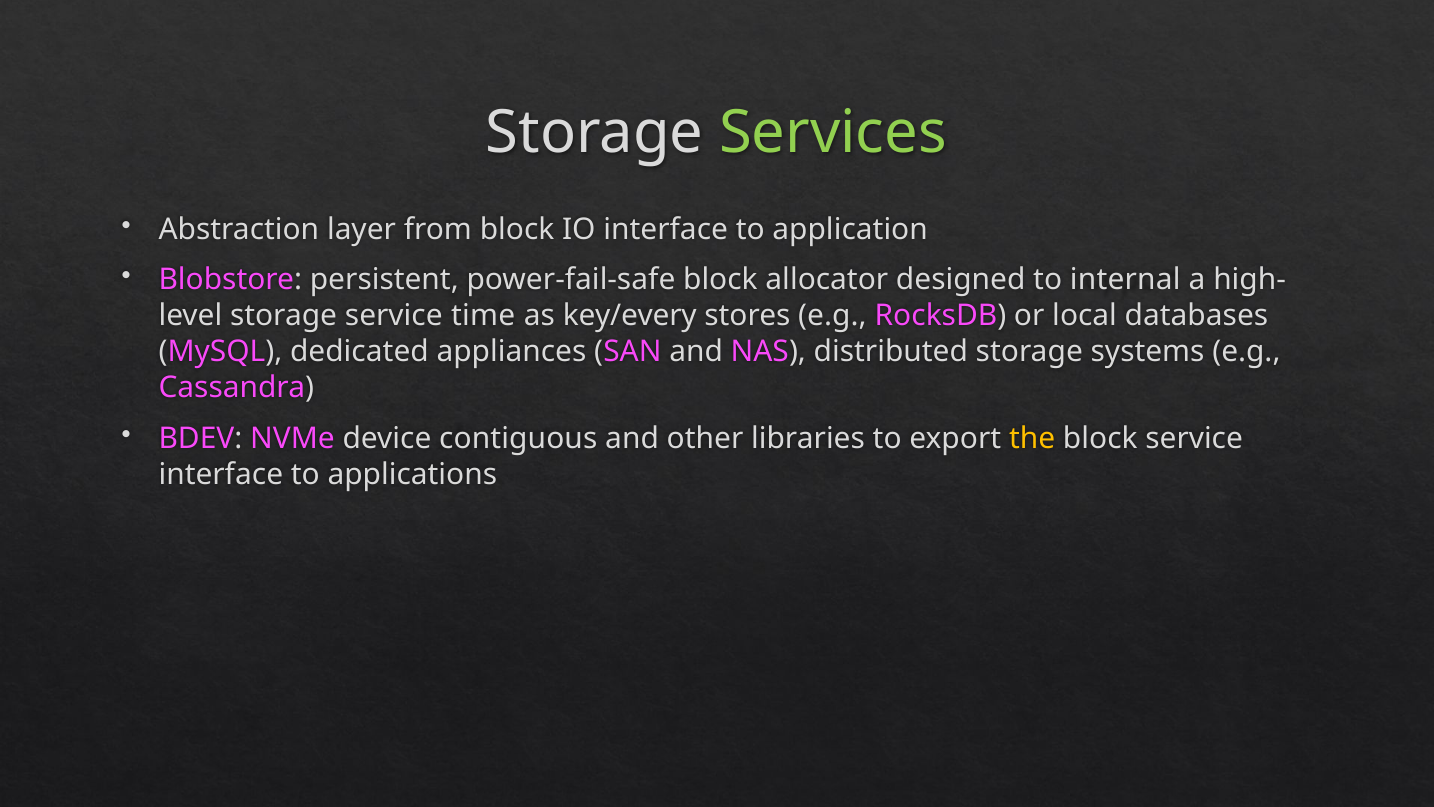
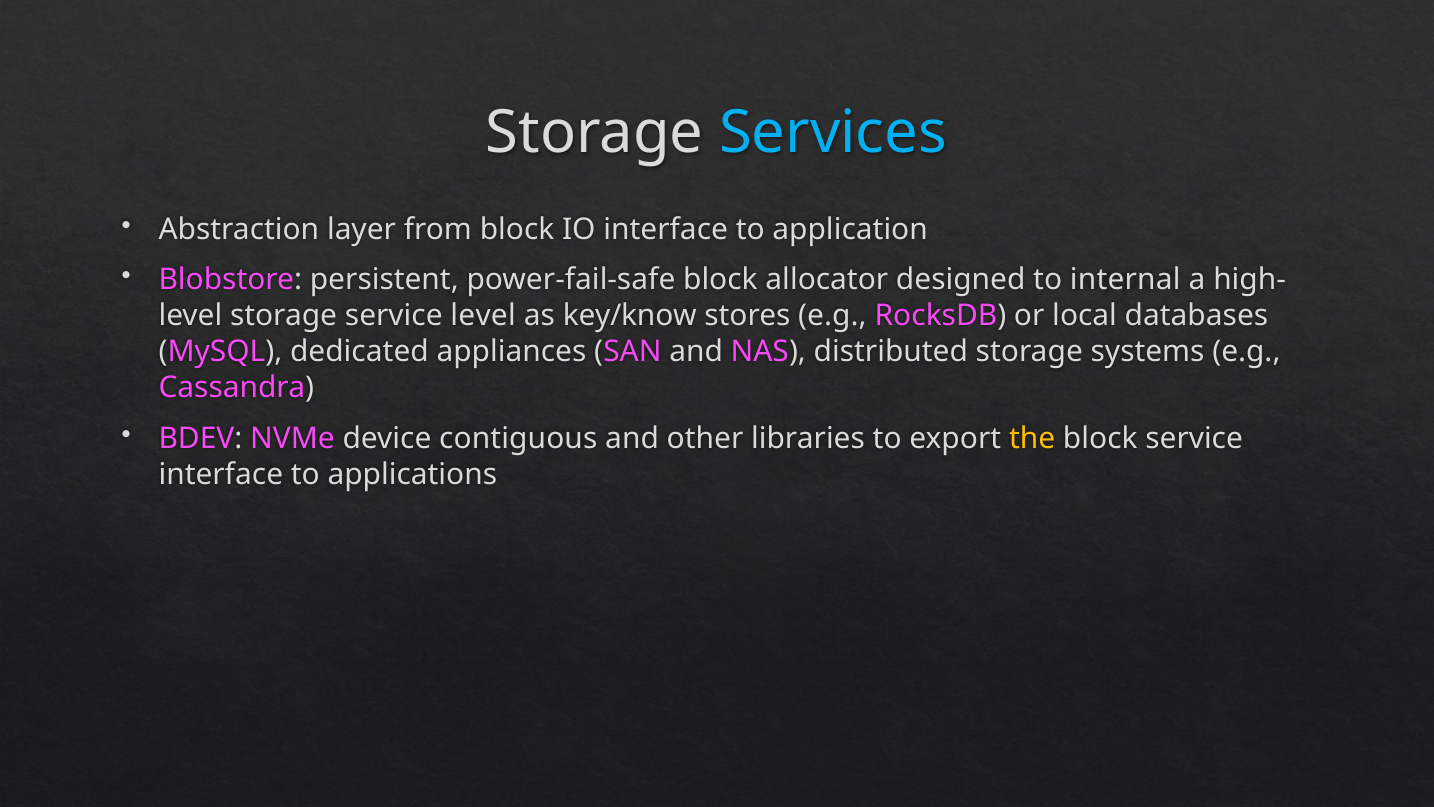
Services colour: light green -> light blue (833, 133)
service time: time -> level (483, 316)
key/every: key/every -> key/know (630, 316)
